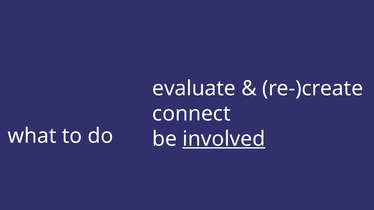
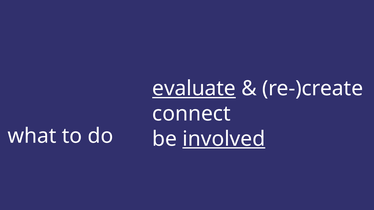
evaluate underline: none -> present (194, 89)
